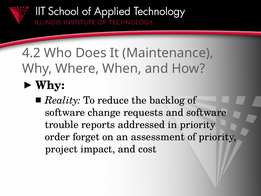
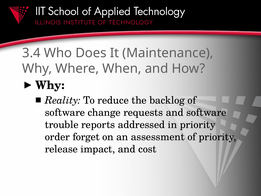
4.2: 4.2 -> 3.4 (31, 53)
project: project -> release (61, 149)
